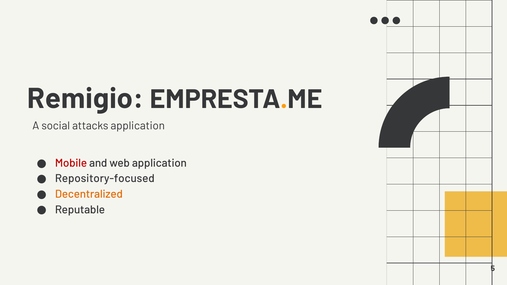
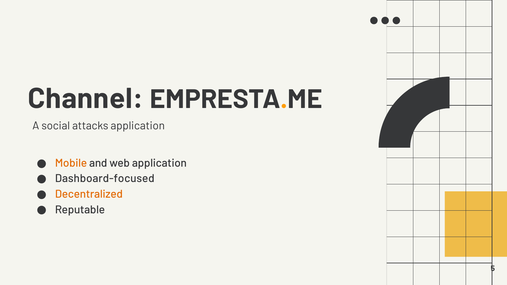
Remigio: Remigio -> Channel (86, 99)
Mobile colour: red -> orange (71, 163)
Repository-focused: Repository-focused -> Dashboard-focused (105, 179)
